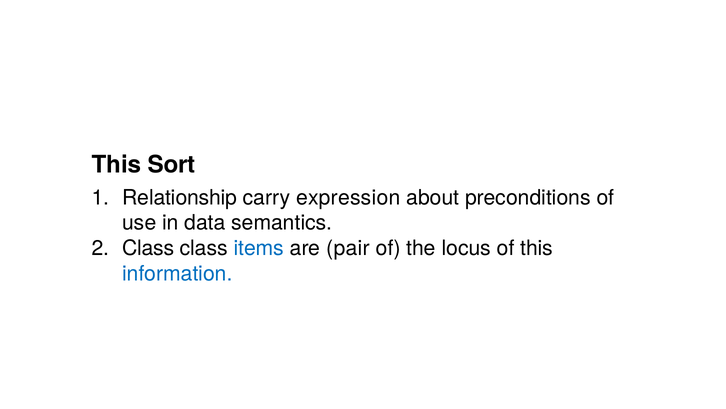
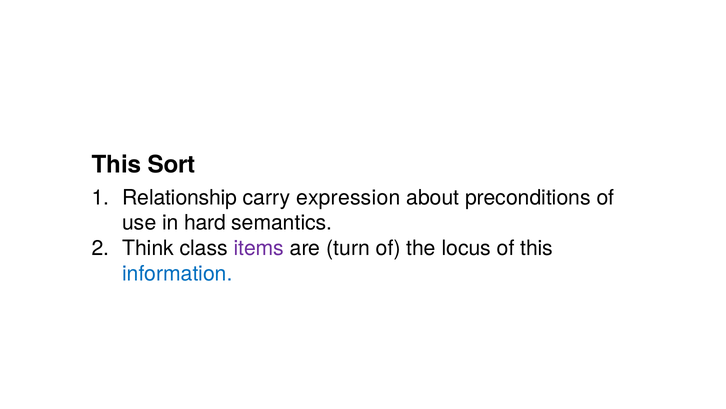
data: data -> hard (205, 223)
Class: Class -> Think (148, 248)
items colour: blue -> purple (259, 248)
pair: pair -> turn (348, 248)
